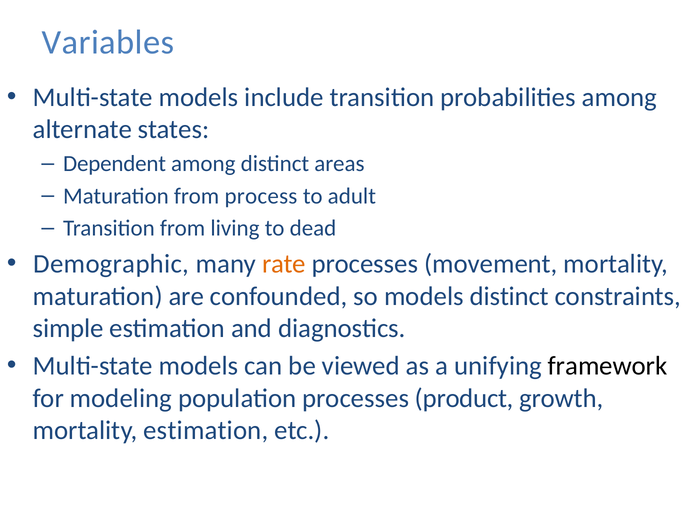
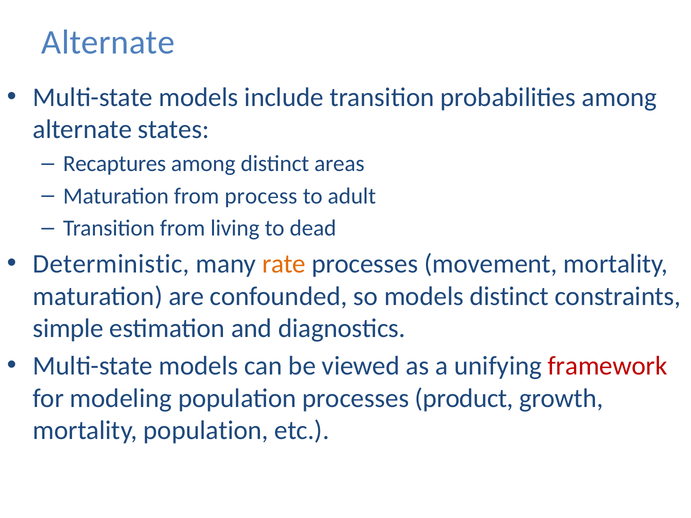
Variables: Variables -> Alternate (108, 42)
Dependent: Dependent -> Recaptures (115, 164)
Demographic: Demographic -> Deterministic (111, 264)
framework colour: black -> red (608, 366)
mortality estimation: estimation -> population (206, 431)
